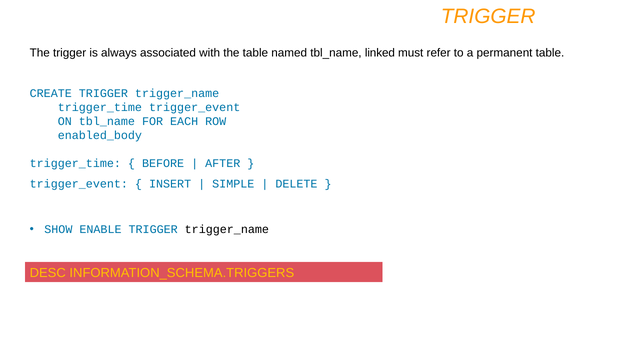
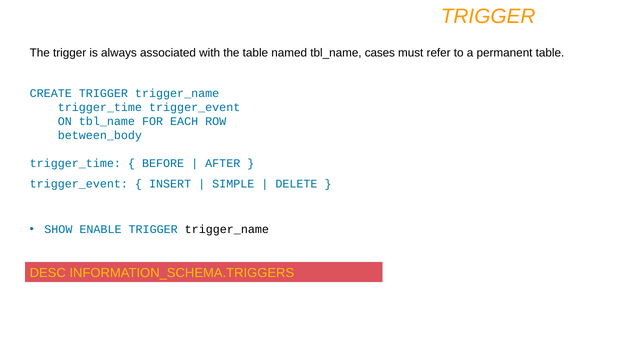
linked: linked -> cases (380, 53)
enabled_body: enabled_body -> between_body (100, 135)
